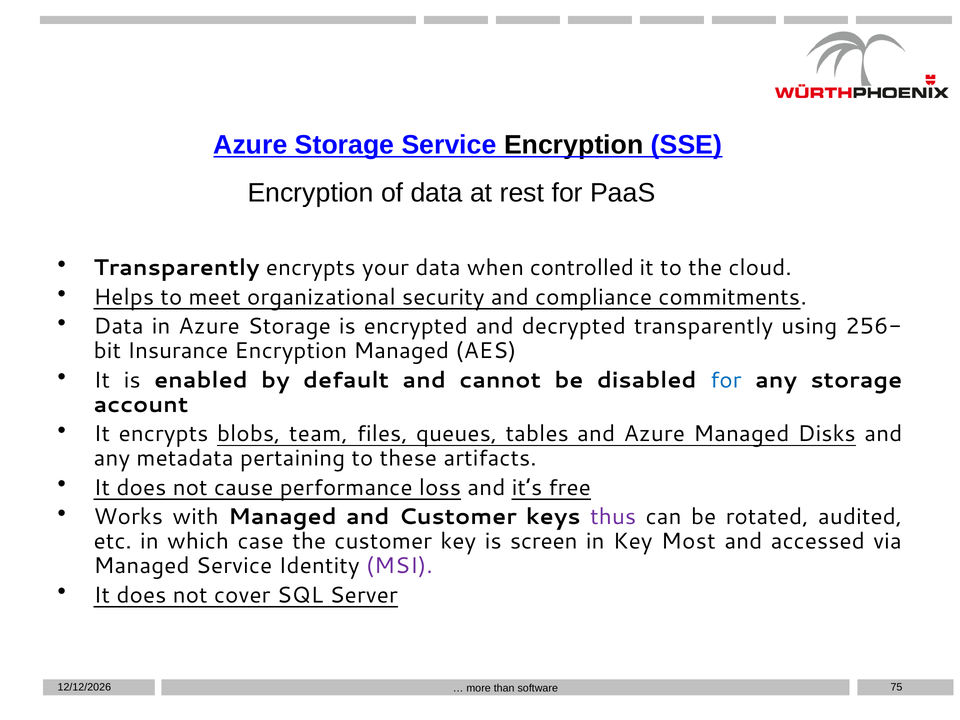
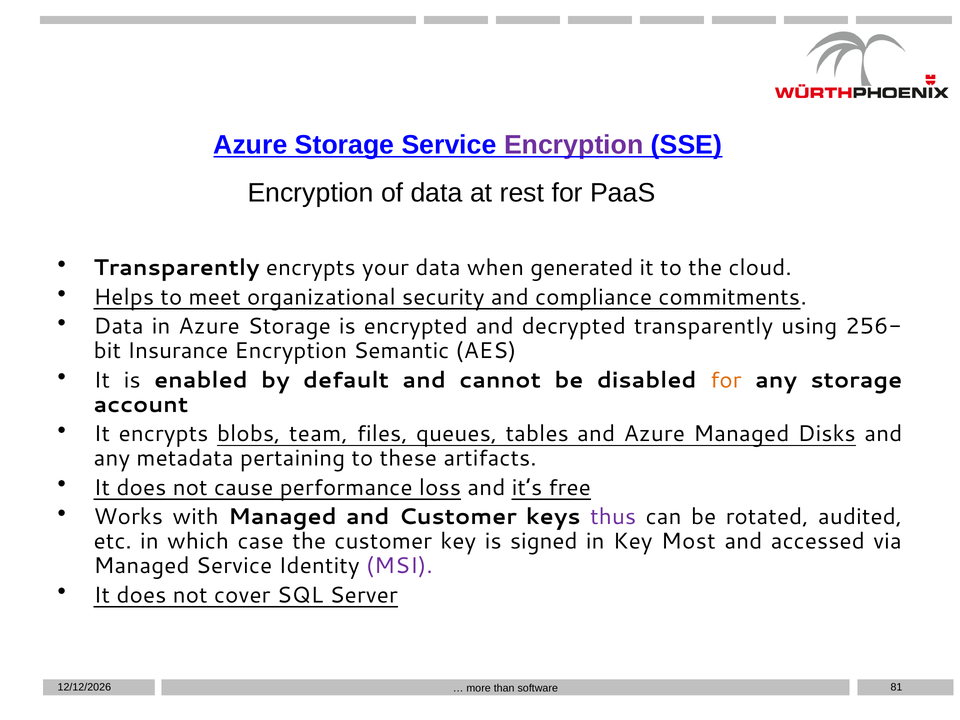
Encryption colour: black -> purple (574, 145)
controlled: controlled -> generated (582, 268)
Encryption Managed: Managed -> Semantic (401, 351)
for colour: blue -> orange (726, 380)
screen: screen -> signed (544, 541)
75: 75 -> 81 (896, 687)
